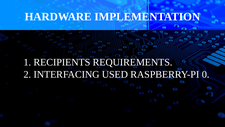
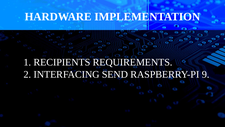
USED: USED -> SEND (115, 74)
0: 0 -> 9 (206, 74)
